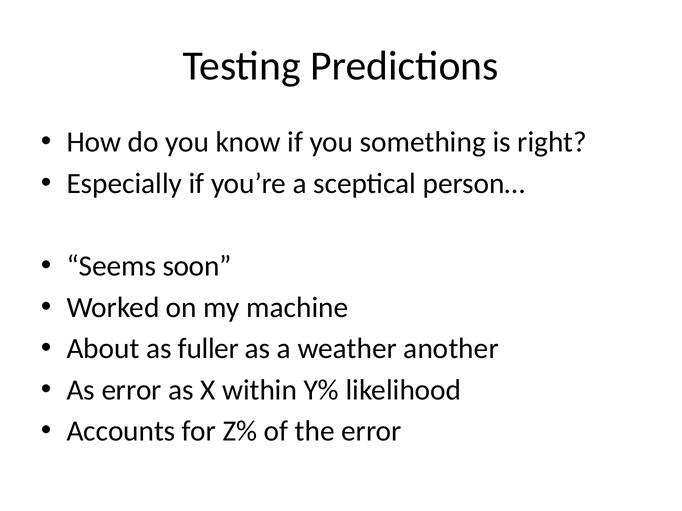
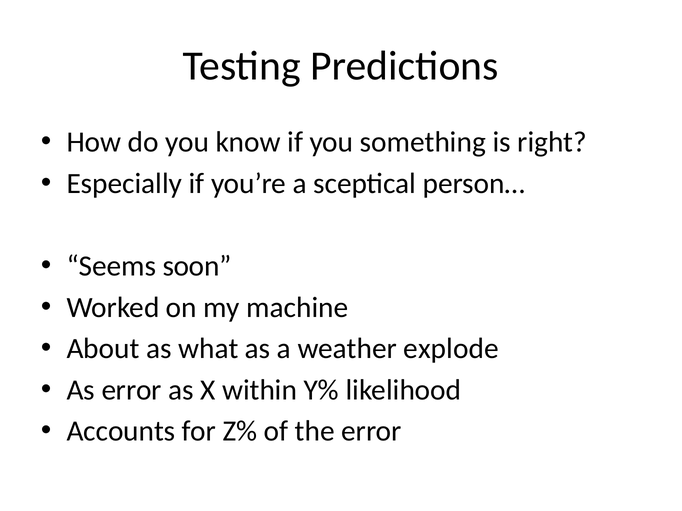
fuller: fuller -> what (208, 349)
another: another -> explode (451, 349)
